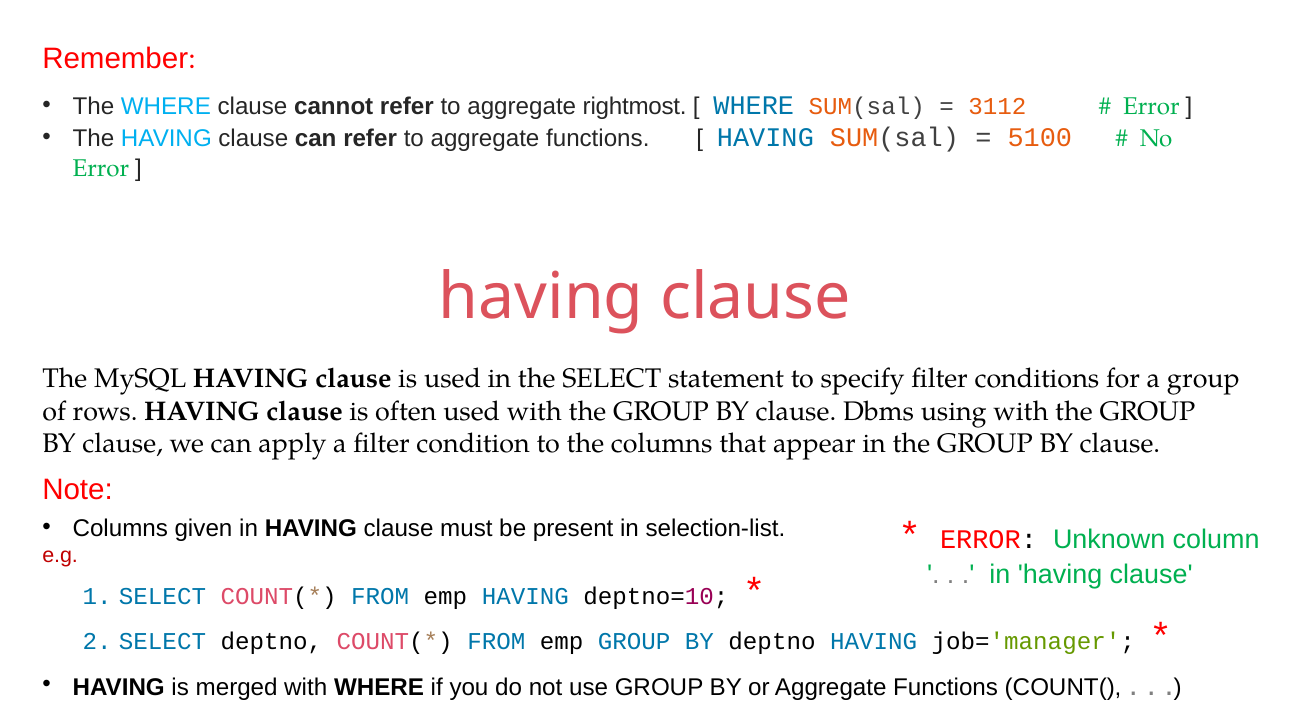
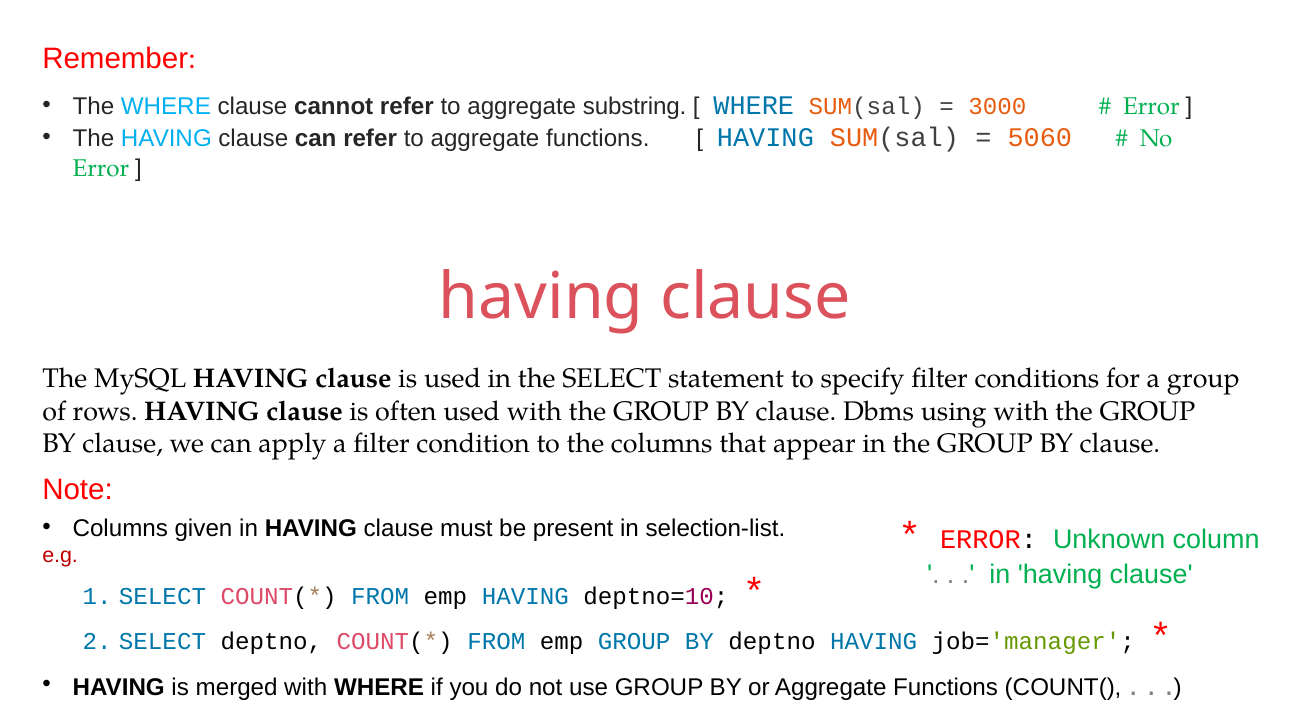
rightmost: rightmost -> substring (635, 107)
3112: 3112 -> 3000 (997, 107)
5100: 5100 -> 5060 (1040, 138)
